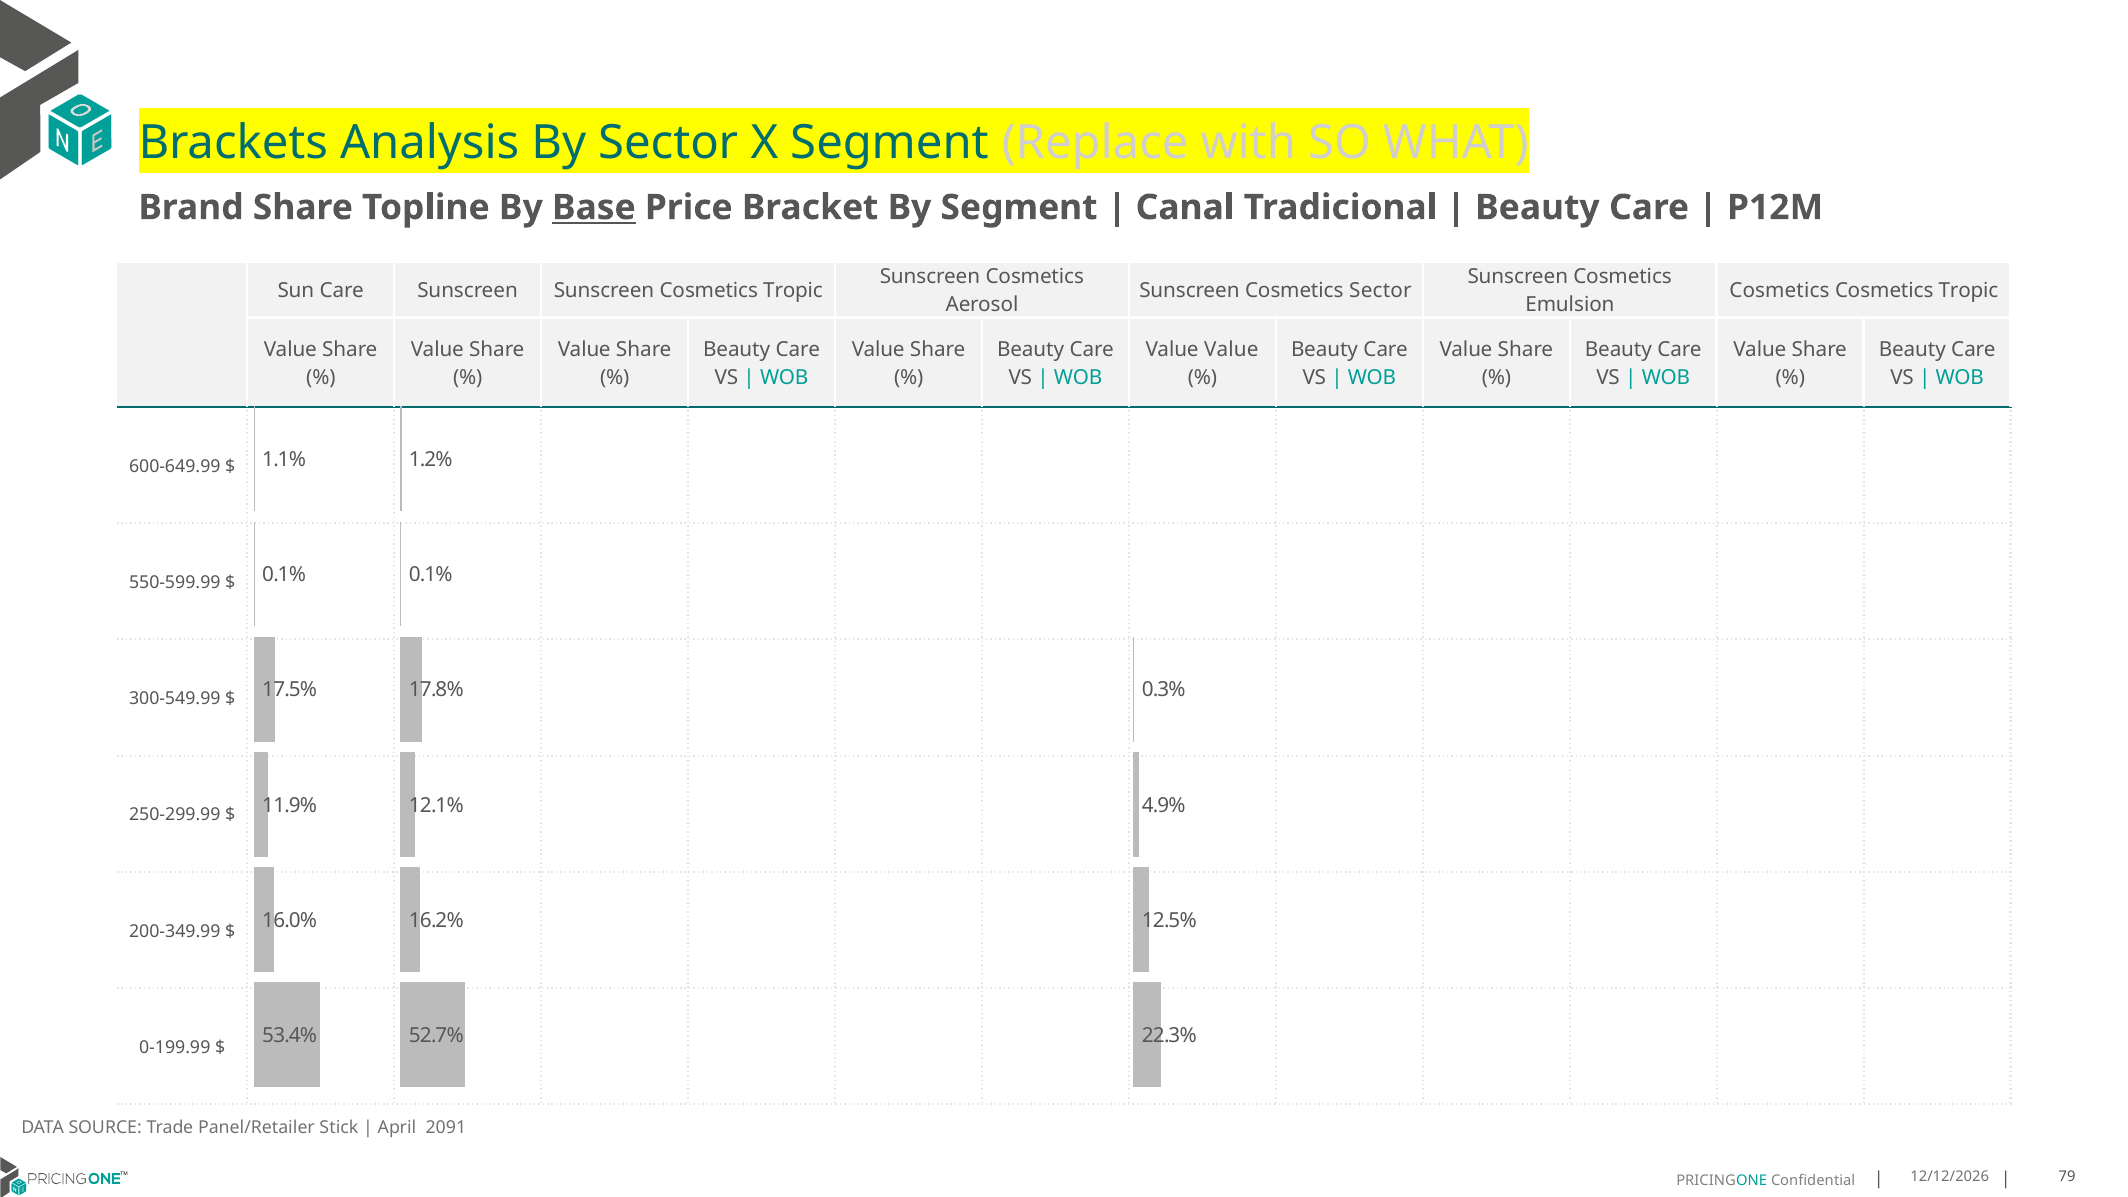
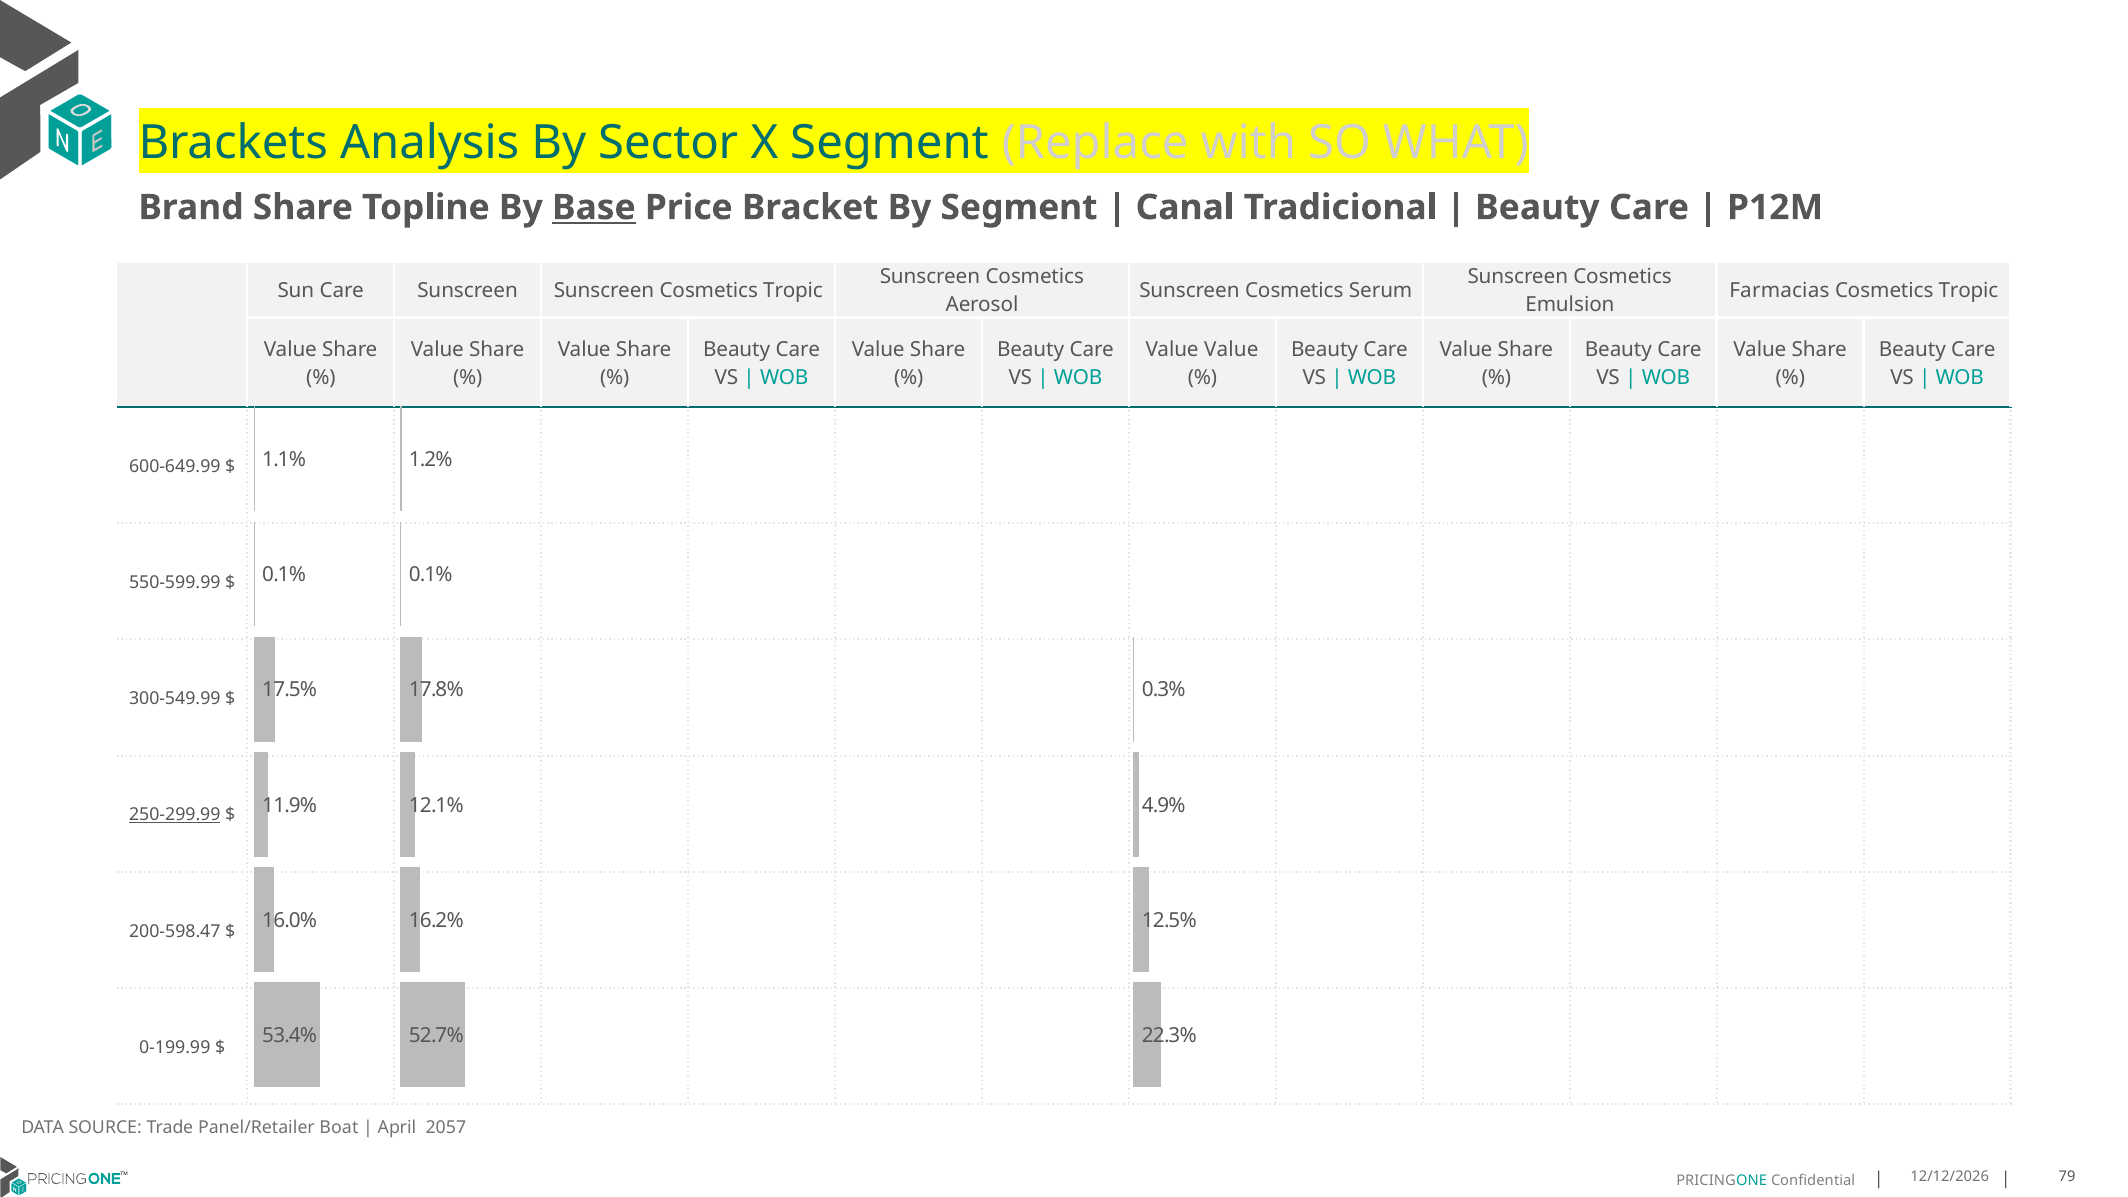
Cosmetics Sector: Sector -> Serum (1381, 291)
Cosmetics: Cosmetics -> Farmacias (1779, 291)
250-299.99 underline: none -> present (175, 815)
200-349.99: 200-349.99 -> 200-598.47 (175, 931)
Stick: Stick -> Boat (339, 1127)
2091: 2091 -> 2057 (446, 1127)
